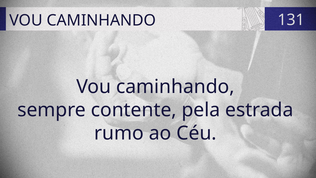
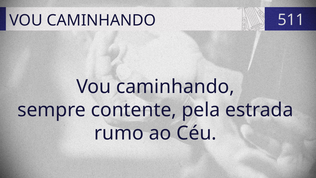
131: 131 -> 511 (291, 20)
